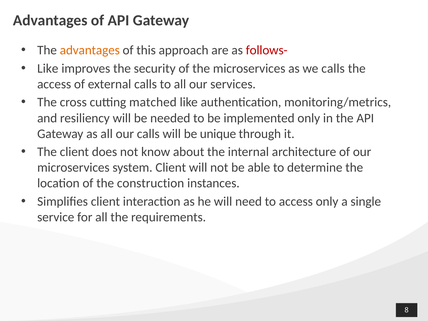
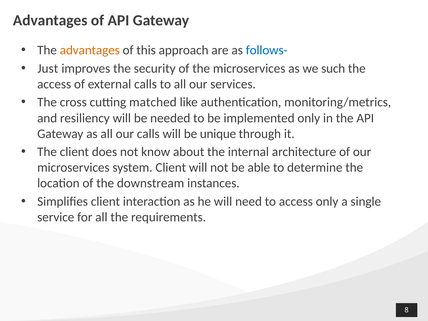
follows- colour: red -> blue (267, 50)
Like: Like -> Just (48, 68)
we calls: calls -> such (333, 68)
construction: construction -> downstream (151, 183)
